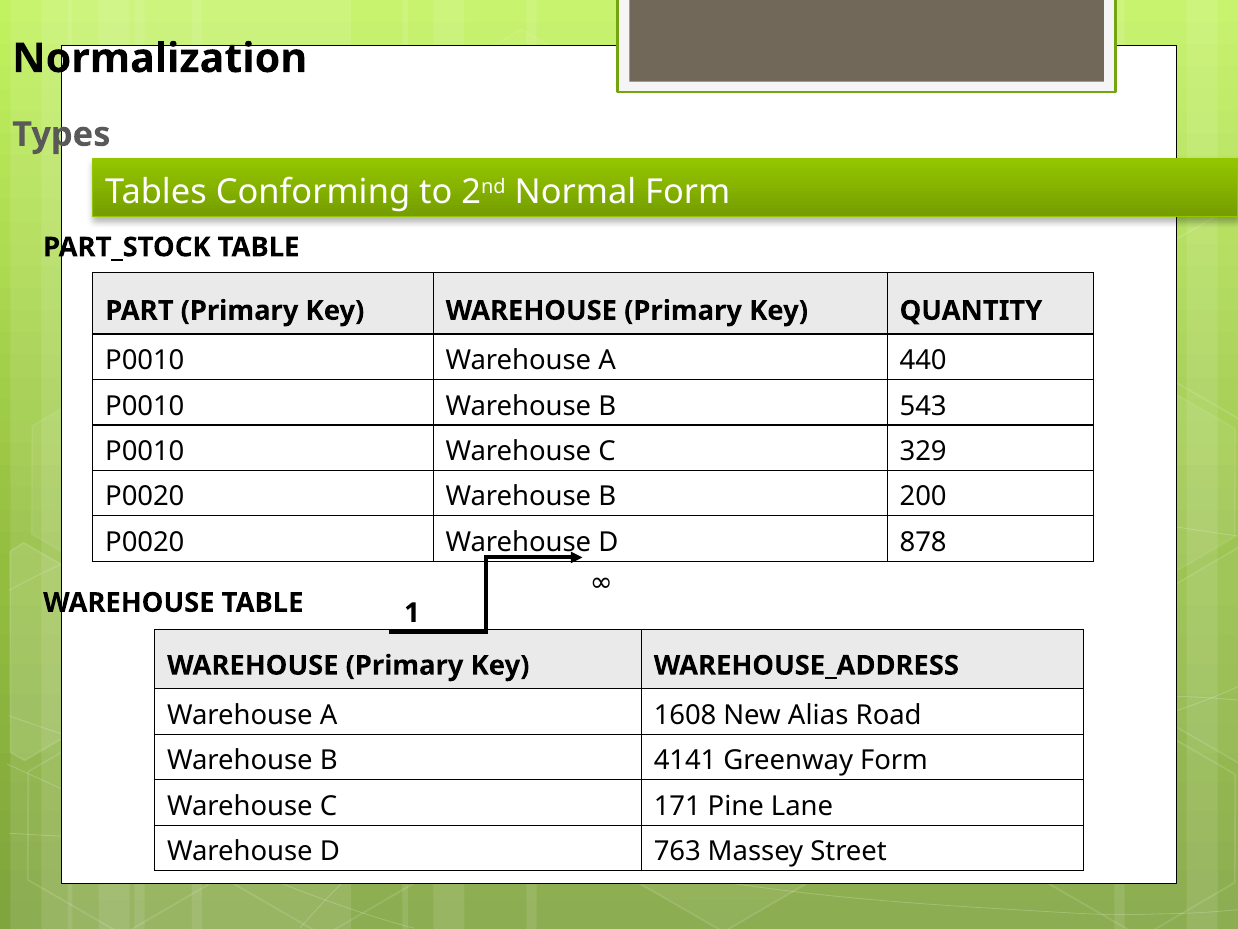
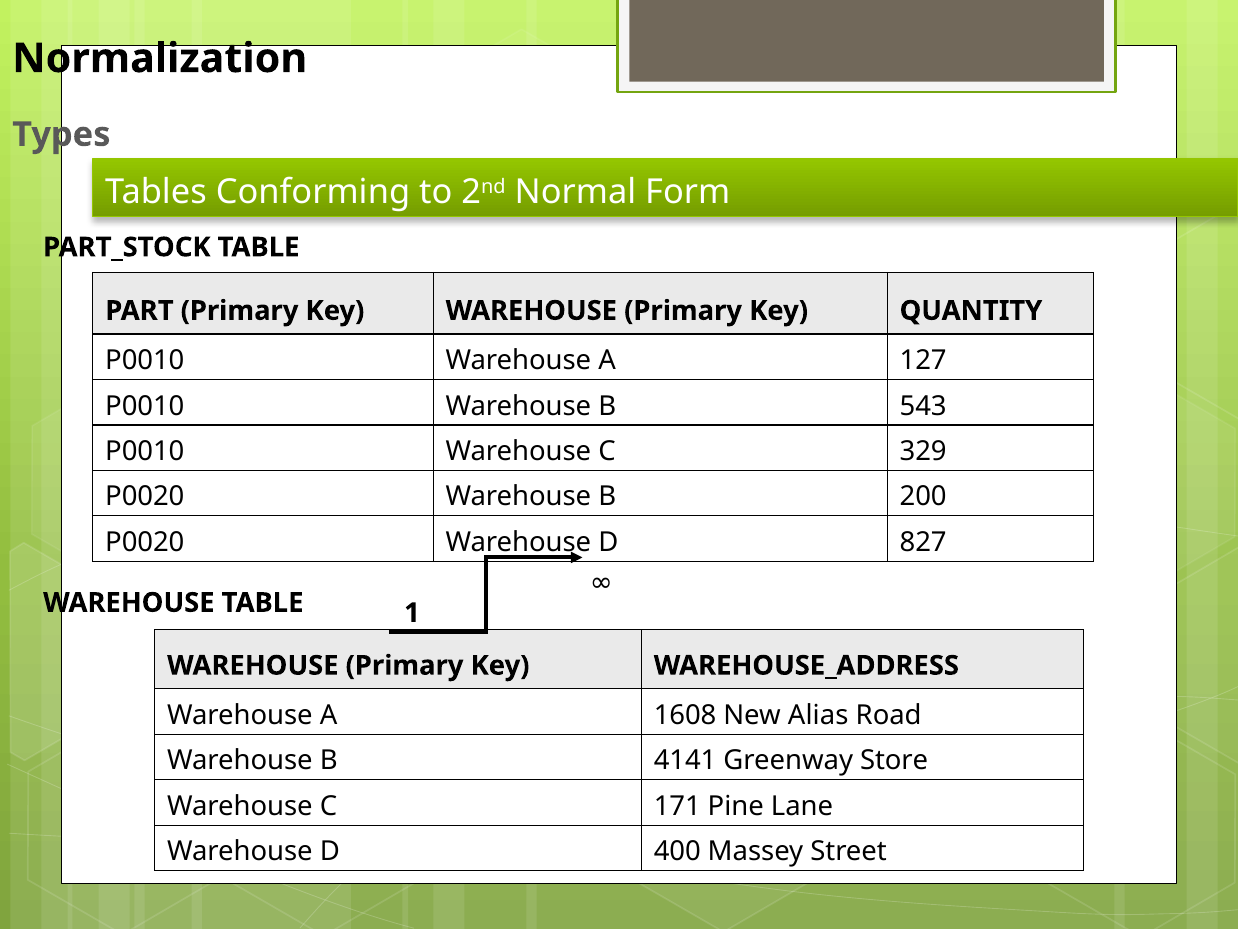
440: 440 -> 127 (923, 360)
878: 878 -> 827 (923, 542)
Greenway Form: Form -> Store (894, 760)
763: 763 -> 400 (677, 851)
